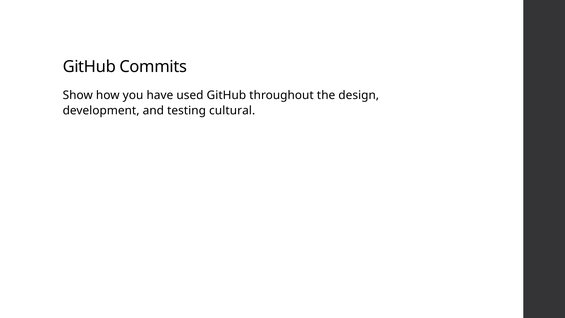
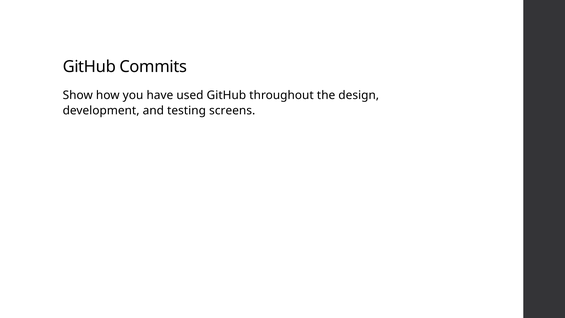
cultural: cultural -> screens (232, 111)
